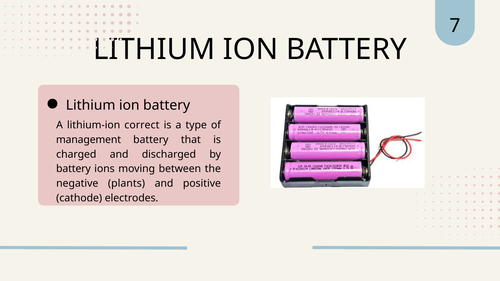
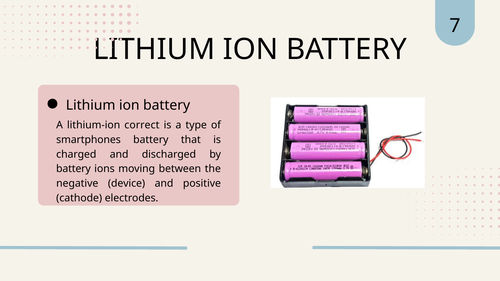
management: management -> smartphones (88, 140)
plants: plants -> device (127, 184)
